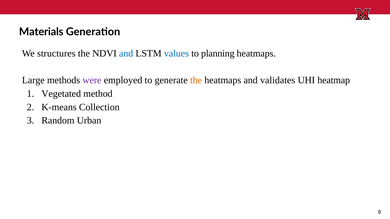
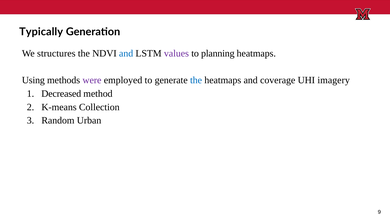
Materials: Materials -> Typically (41, 32)
values colour: blue -> purple (176, 53)
Large: Large -> Using (33, 80)
the colour: orange -> blue (196, 80)
validates: validates -> coverage (278, 80)
heatmap: heatmap -> imagery (334, 80)
Vegetated: Vegetated -> Decreased (61, 94)
